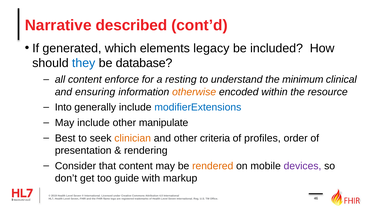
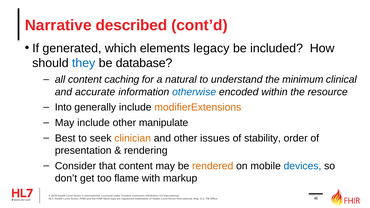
enforce: enforce -> caching (122, 80)
resting: resting -> natural (181, 80)
ensuring: ensuring -> accurate (95, 92)
otherwise colour: orange -> blue (194, 92)
modifierExtensions colour: blue -> orange (198, 107)
criteria: criteria -> issues (215, 138)
profiles: profiles -> stability (262, 138)
devices colour: purple -> blue (302, 166)
too guide: guide -> flame (127, 178)
